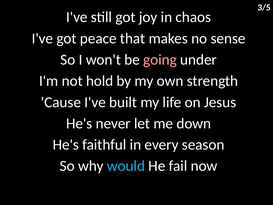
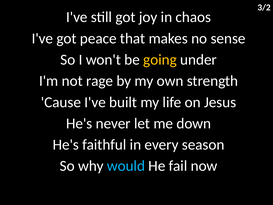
3/5: 3/5 -> 3/2 (264, 7)
going colour: pink -> yellow (160, 60)
hold: hold -> rage (100, 81)
